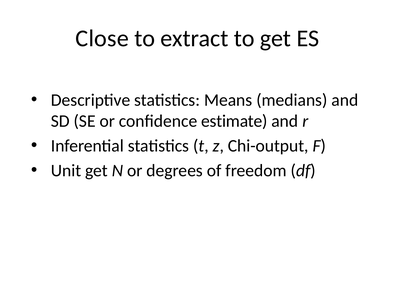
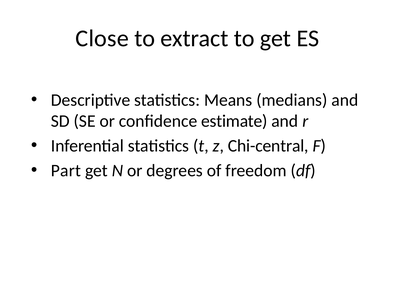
Chi-output: Chi-output -> Chi-central (268, 145)
Unit: Unit -> Part (66, 170)
